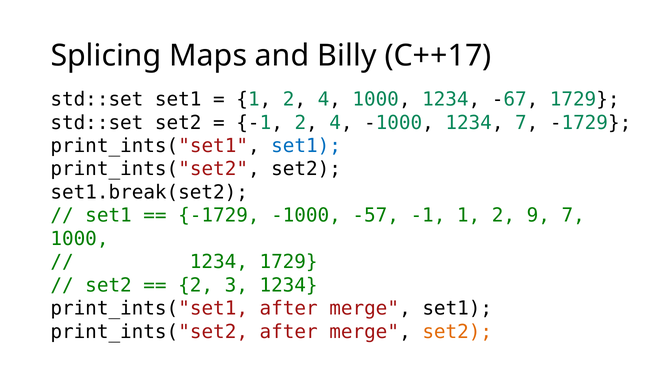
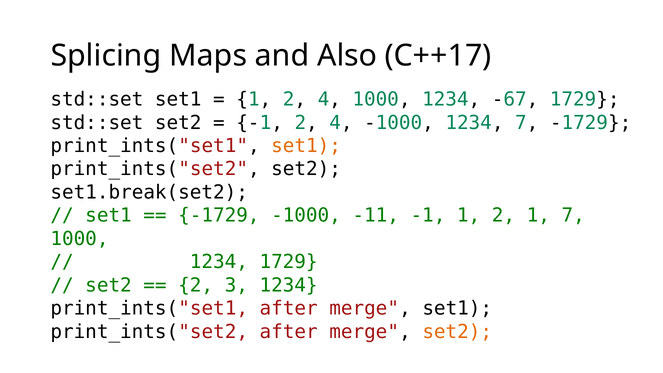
Billy: Billy -> Also (347, 56)
set1 colour: blue -> orange (306, 146)
-57: -57 -> -11 (376, 216)
2 9: 9 -> 1 (538, 216)
